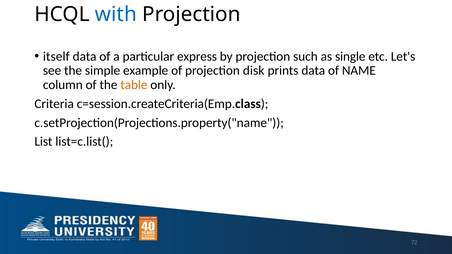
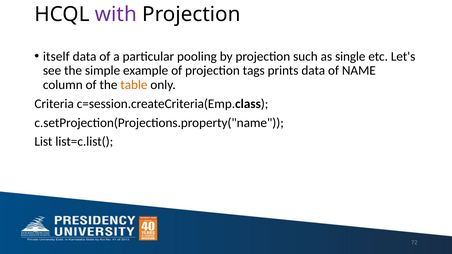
with colour: blue -> purple (116, 14)
express: express -> pooling (197, 56)
disk: disk -> tags (254, 71)
